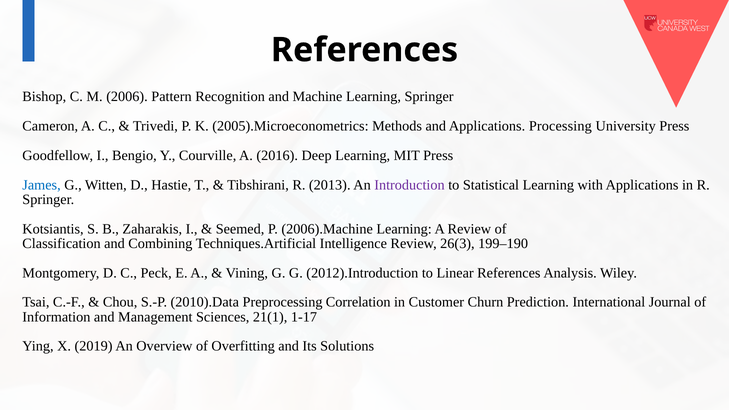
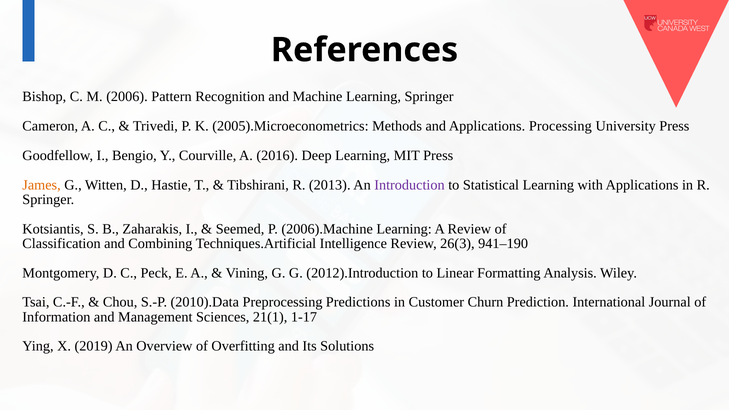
James colour: blue -> orange (42, 185)
199–190: 199–190 -> 941–190 (503, 244)
Linear References: References -> Formatting (509, 273)
Correlation: Correlation -> Predictions (358, 302)
